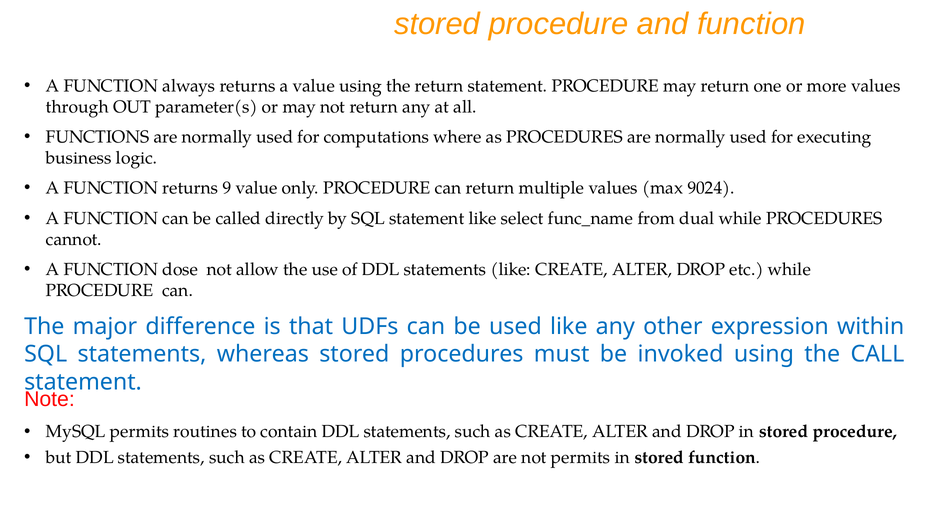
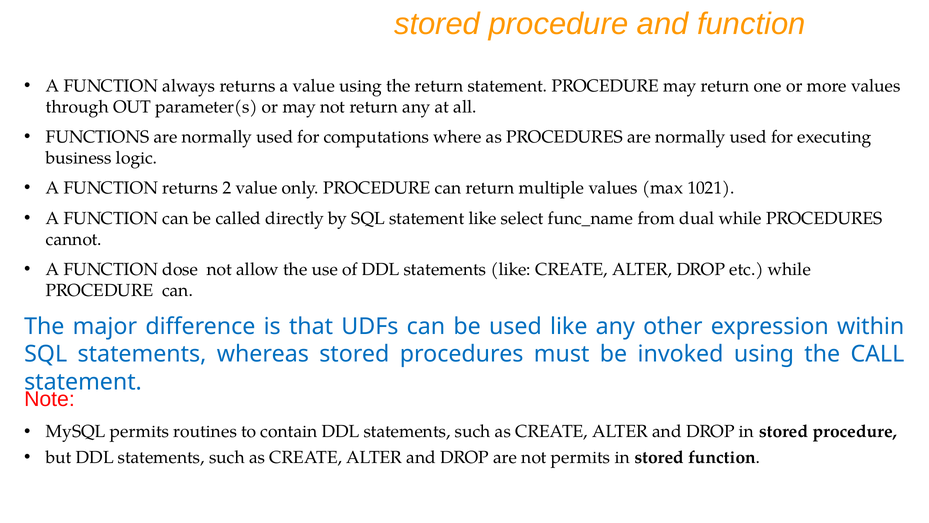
9: 9 -> 2 (227, 188)
9024: 9024 -> 1021 (711, 188)
